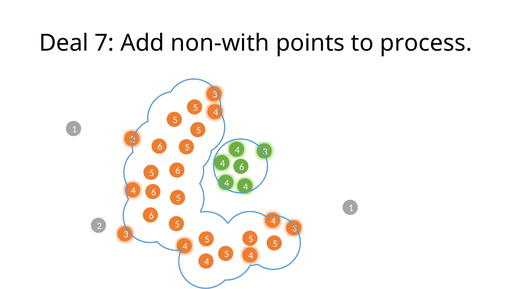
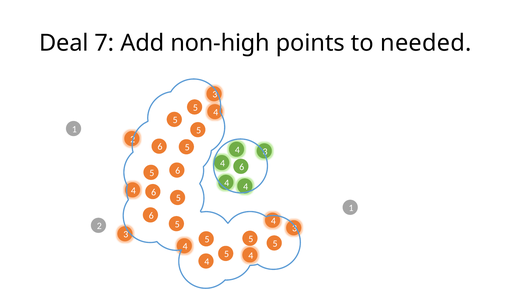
non-with: non-with -> non-high (220, 43)
process: process -> needed (426, 43)
